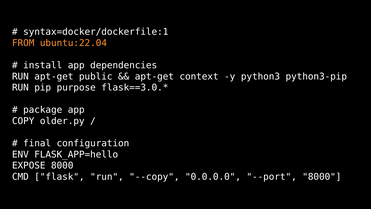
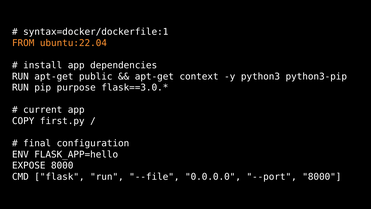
package: package -> current (43, 110)
older.py: older.py -> first.py (62, 121)
--copy: --copy -> --file (154, 177)
